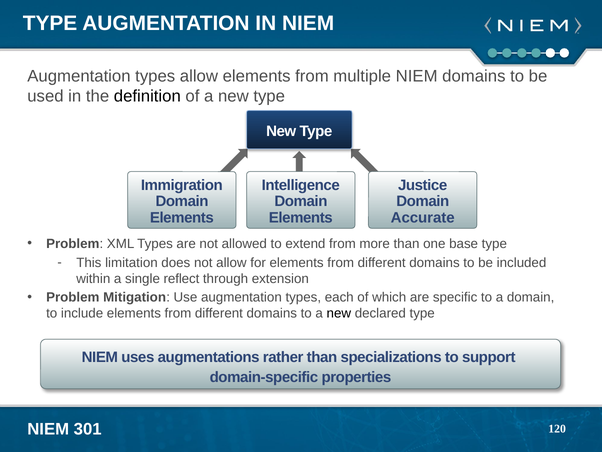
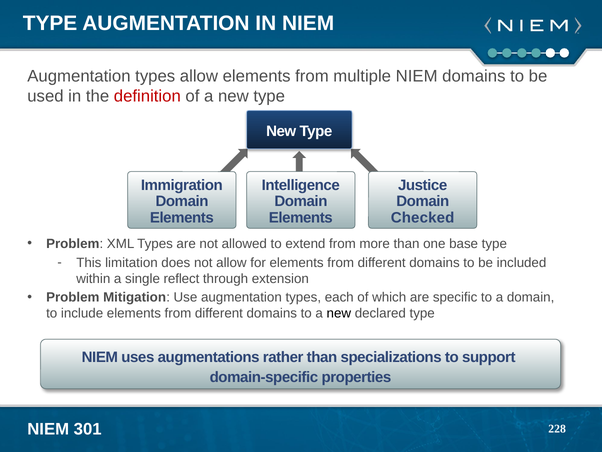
definition colour: black -> red (147, 96)
Accurate: Accurate -> Checked (423, 217)
120: 120 -> 228 (557, 428)
